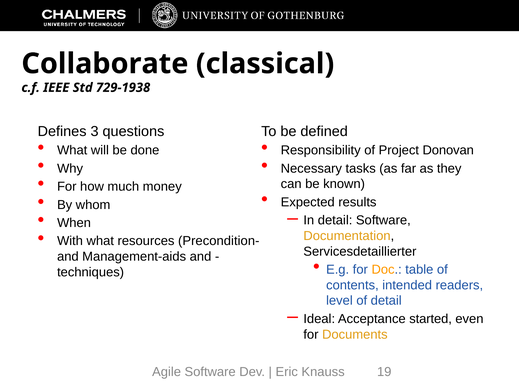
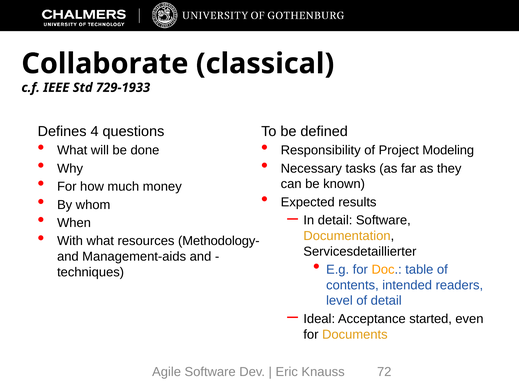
729-1938: 729-1938 -> 729-1933 (123, 88)
3: 3 -> 4 (95, 131)
Donovan: Donovan -> Modeling (448, 150)
Precondition-: Precondition- -> Methodology- (219, 241)
19: 19 -> 72 (384, 372)
